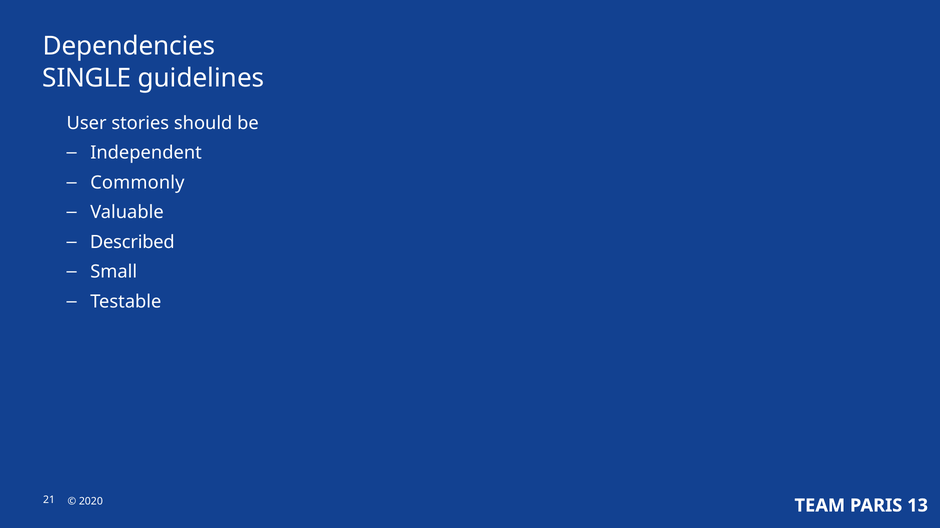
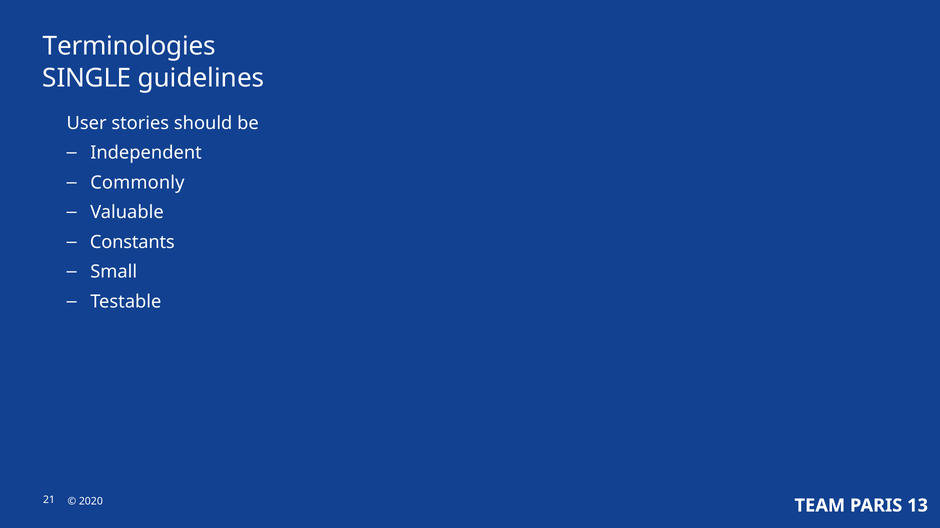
Dependencies: Dependencies -> Terminologies (129, 46)
Described: Described -> Constants (132, 242)
